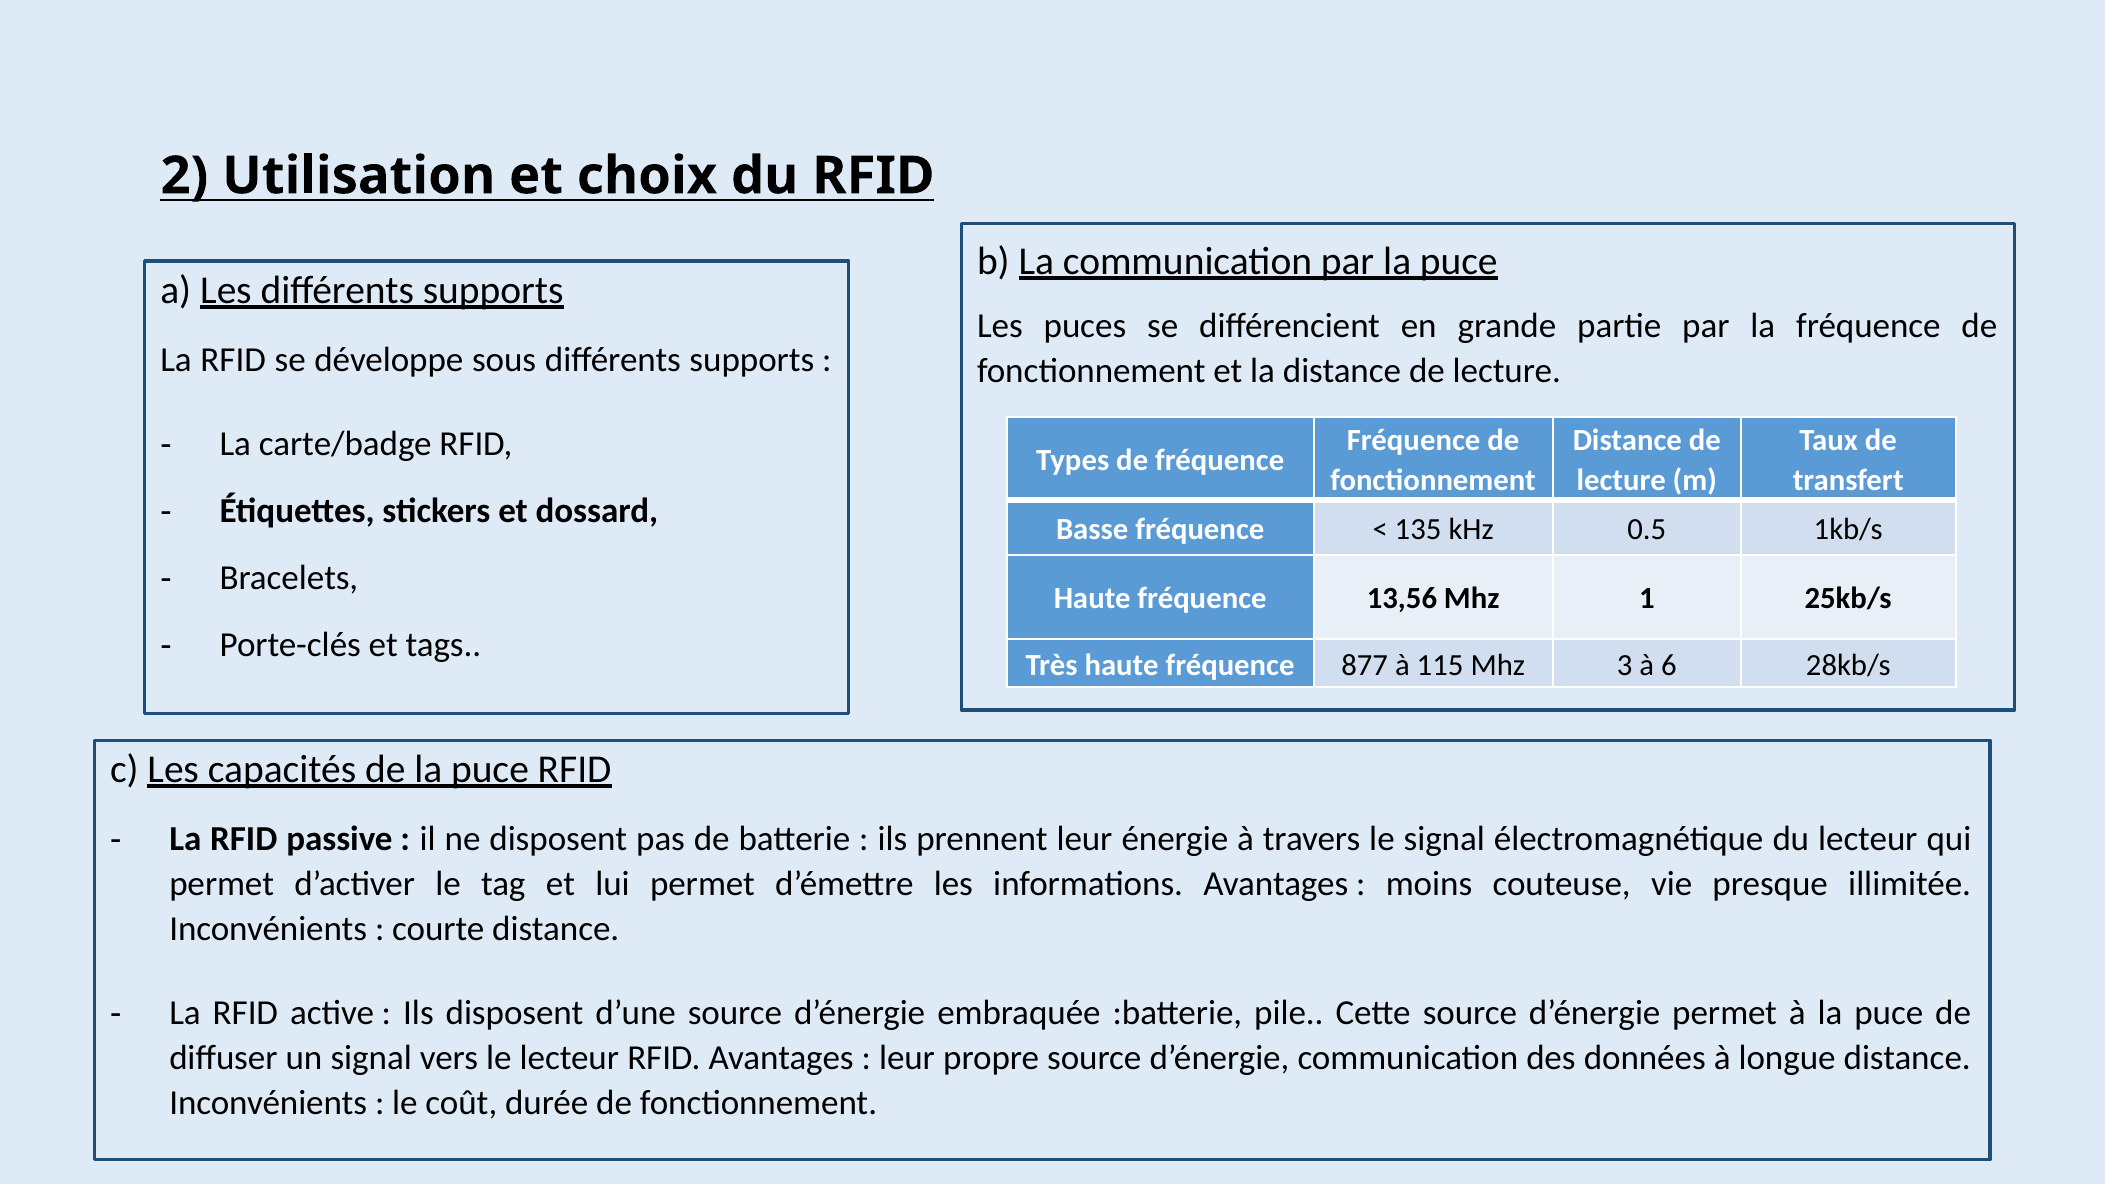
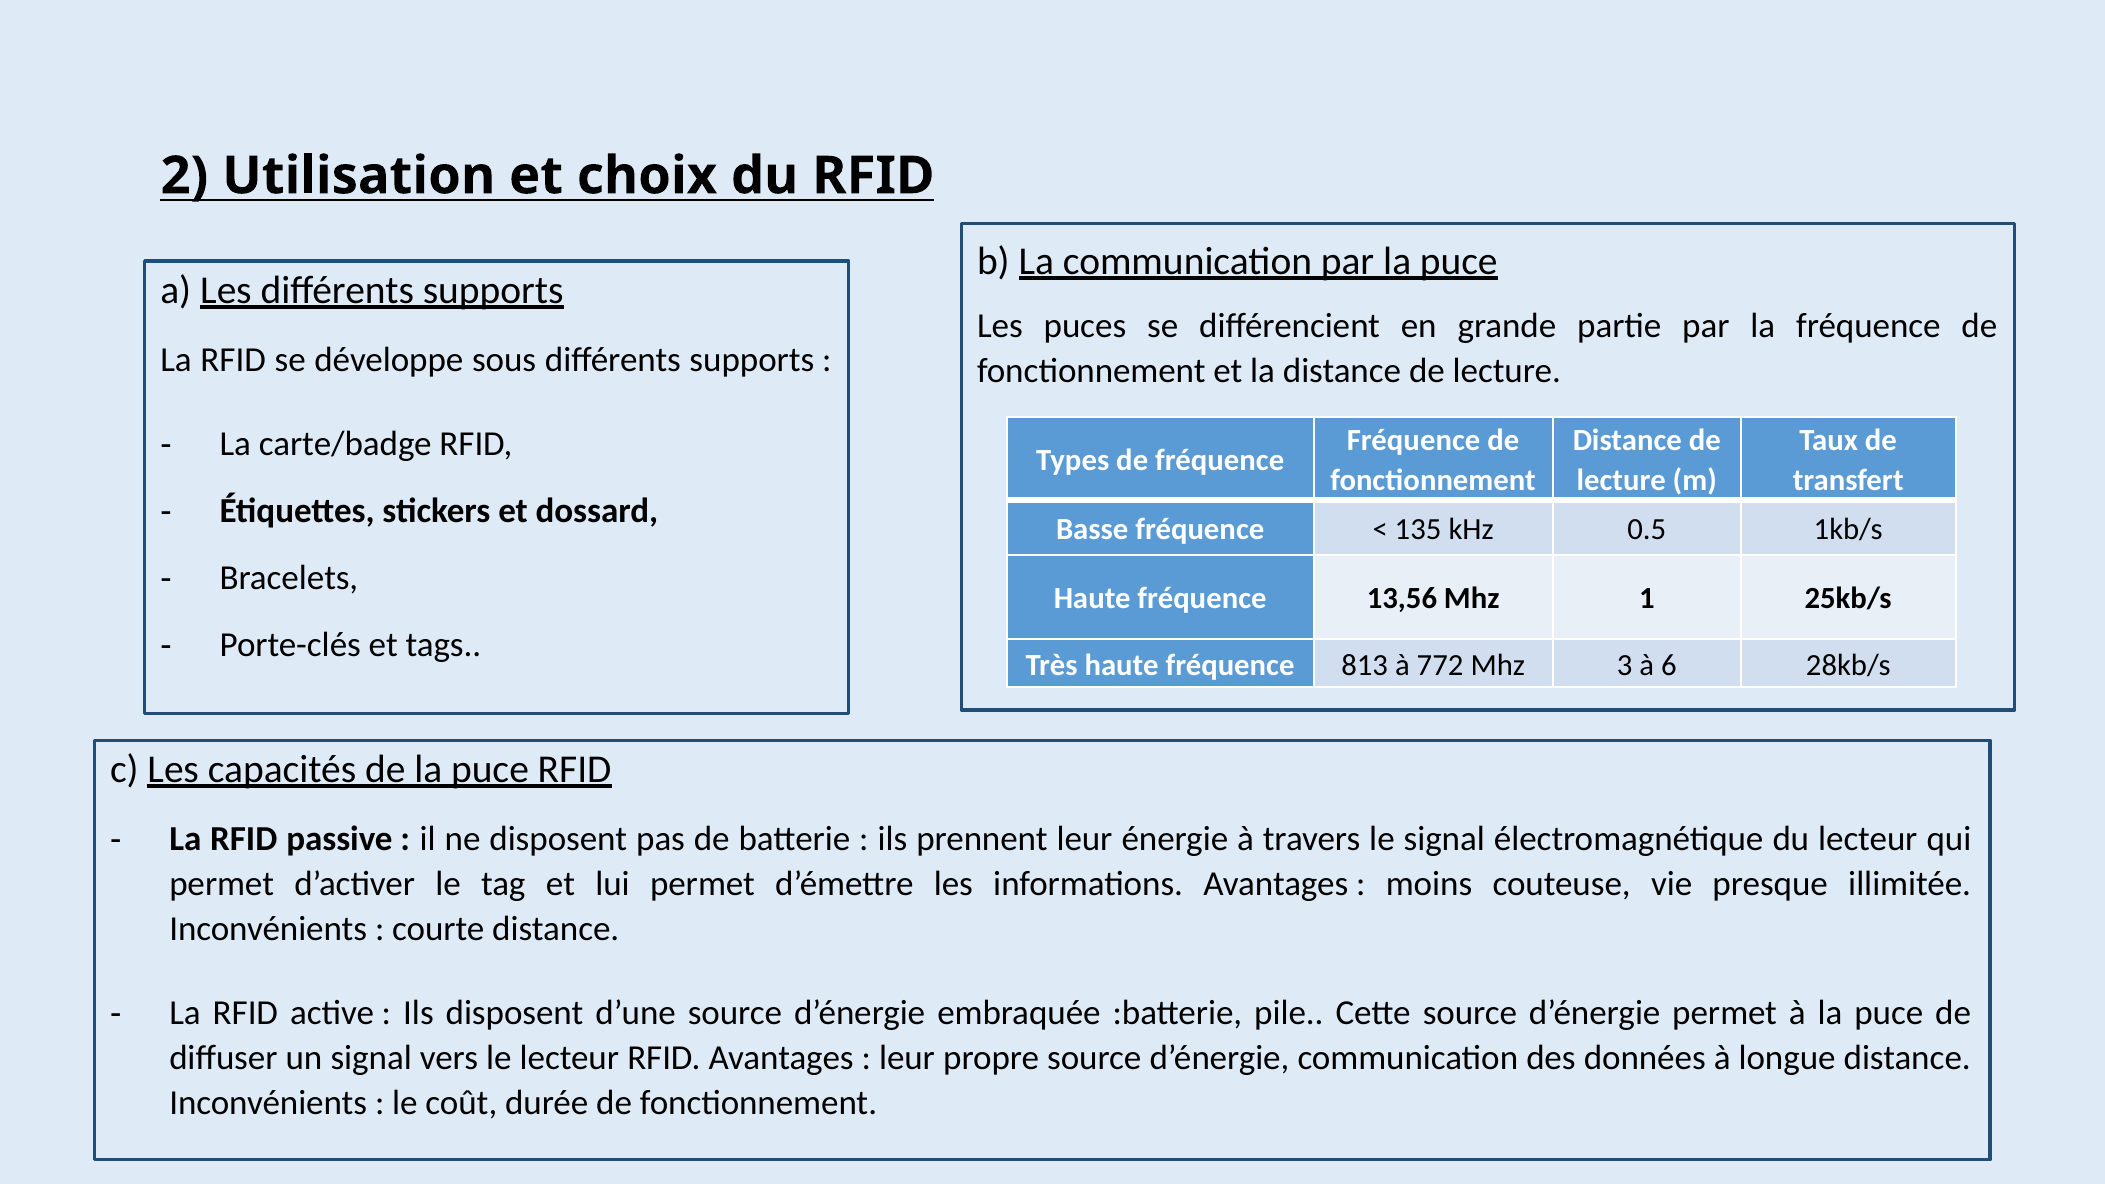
877: 877 -> 813 (1365, 665)
115: 115 -> 772 (1440, 665)
